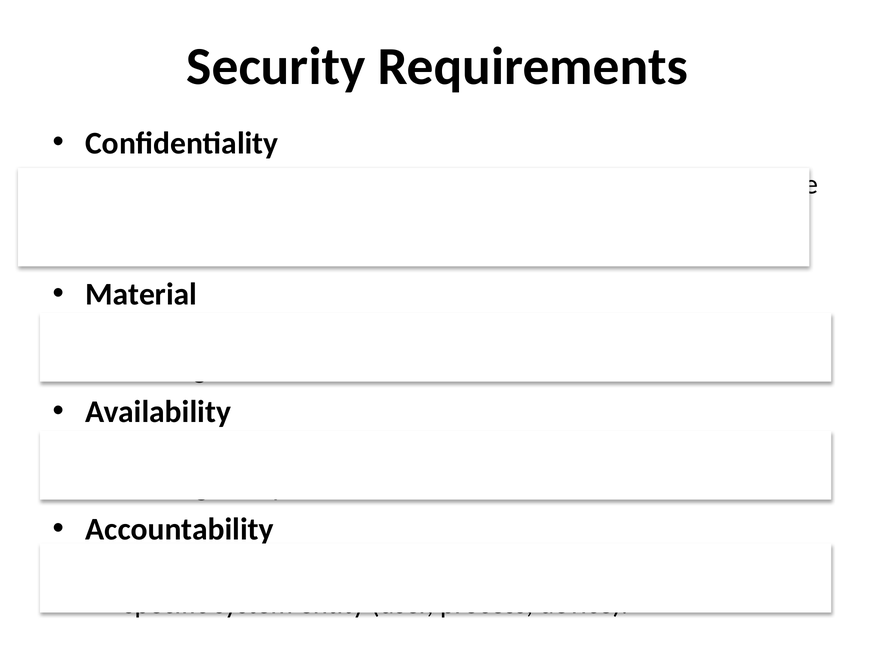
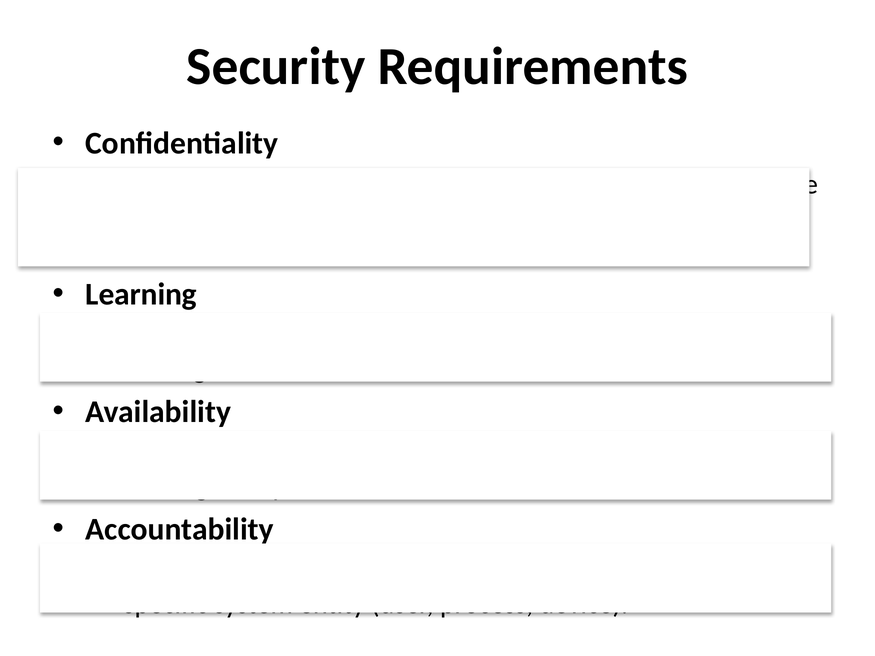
Material: Material -> Learning (141, 294)
